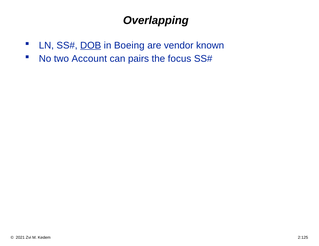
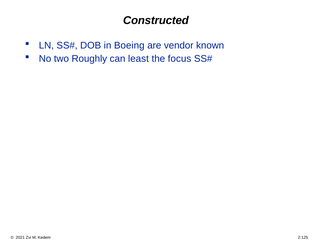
Overlapping: Overlapping -> Constructed (156, 20)
DOB underline: present -> none (91, 45)
Account: Account -> Roughly (89, 59)
pairs: pairs -> least (138, 59)
